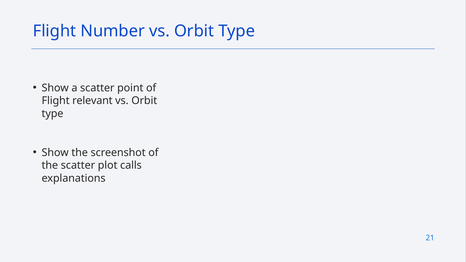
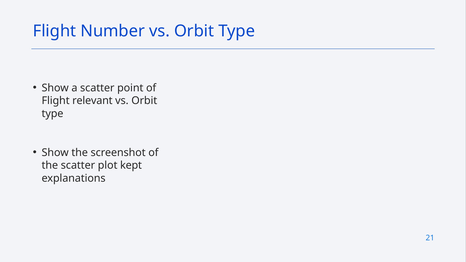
calls: calls -> kept (131, 166)
